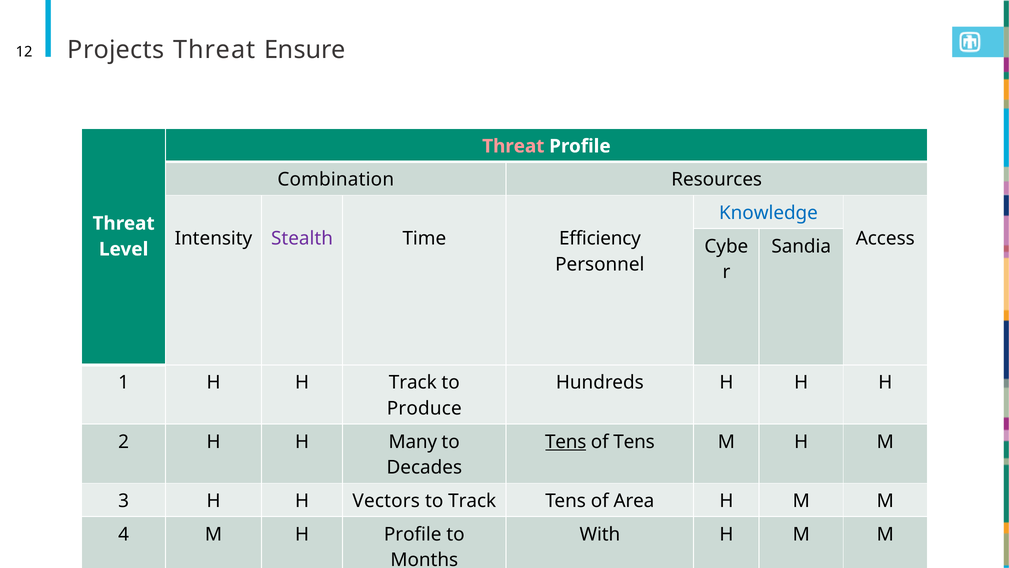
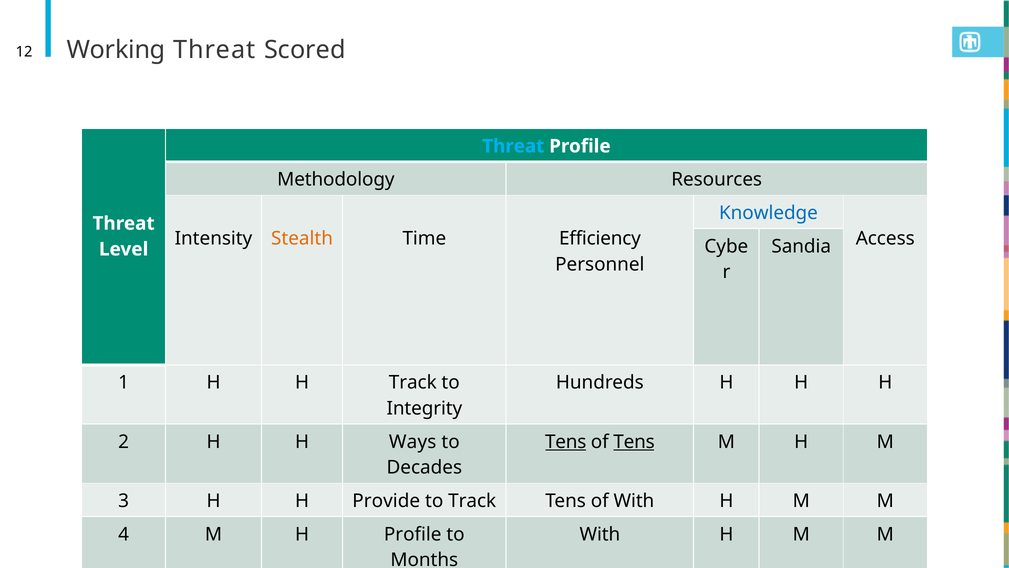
Projects: Projects -> Working (116, 50)
Ensure: Ensure -> Scored (305, 50)
Threat colour: pink -> light blue (513, 146)
Combination: Combination -> Methodology (336, 179)
Stealth colour: purple -> orange (302, 239)
Produce: Produce -> Integrity (424, 408)
Many: Many -> Ways (413, 441)
Tens underline: none -> present (634, 441)
Vectors: Vectors -> Provide (386, 501)
of Area: Area -> With (634, 501)
